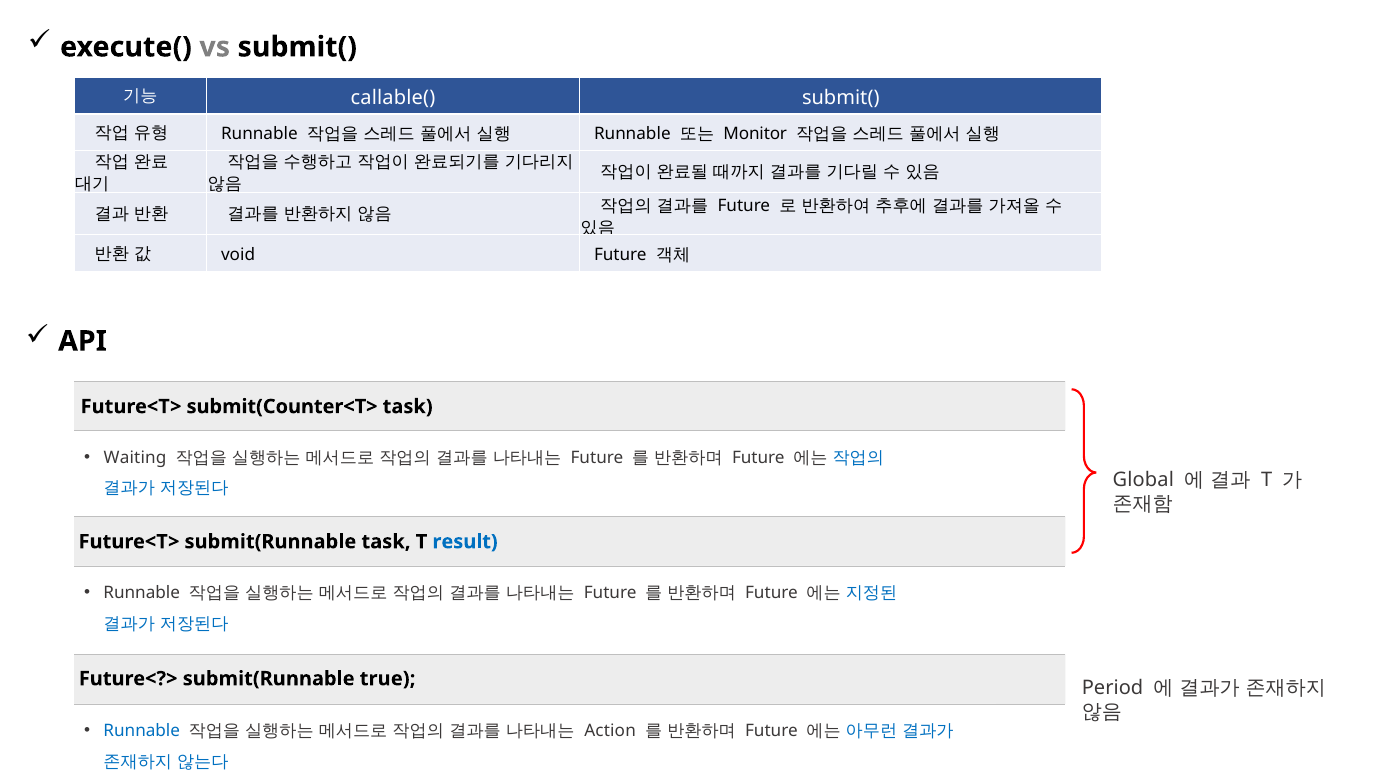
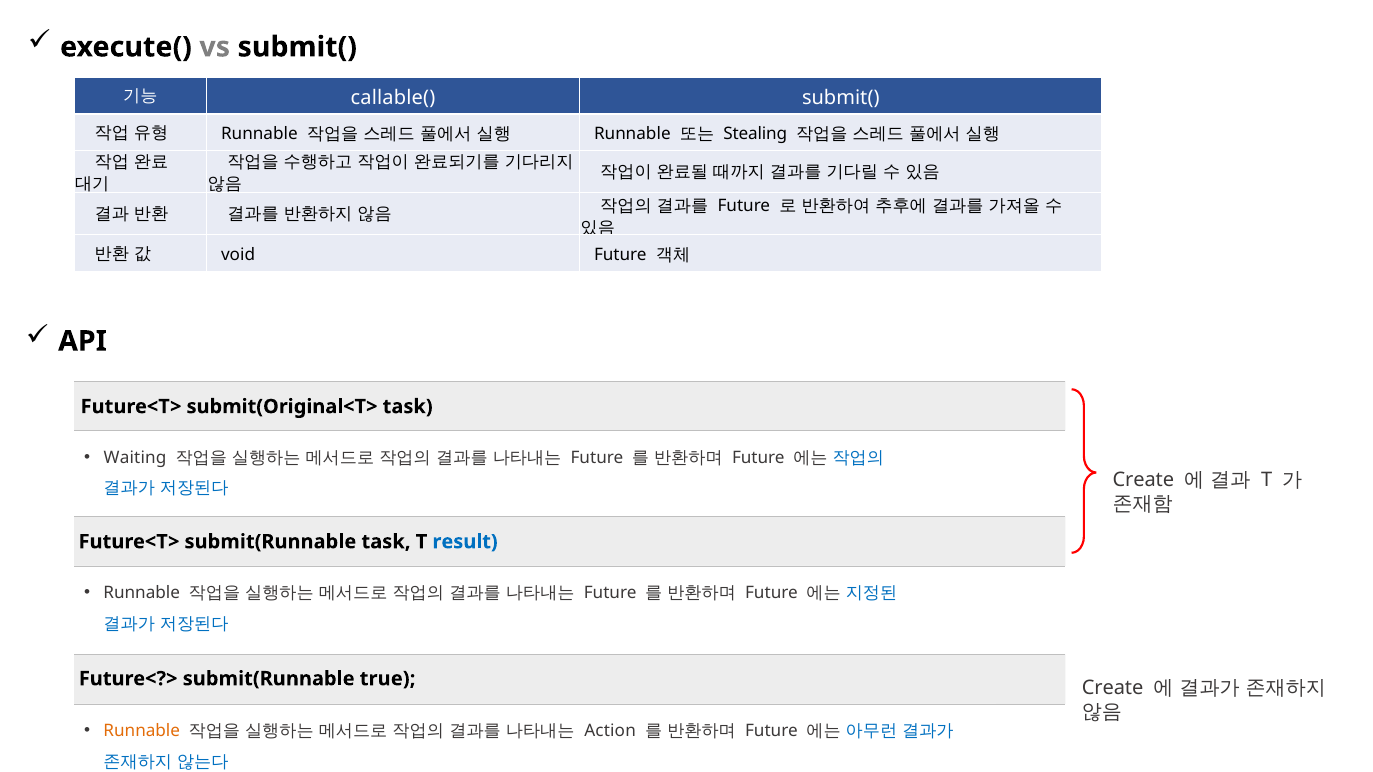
Monitor: Monitor -> Stealing (755, 134)
submit(Counter<T>: submit(Counter<T> -> submit(Original<T> (282, 407)
Global: Global -> Create (1143, 480)
Period: Period -> Create (1113, 688)
Runnable colour: blue -> orange (142, 731)
